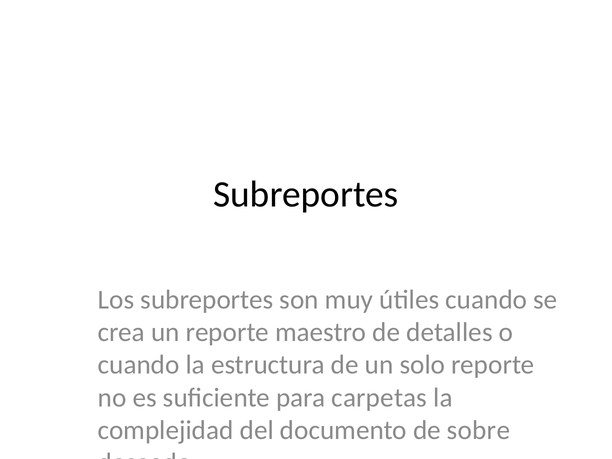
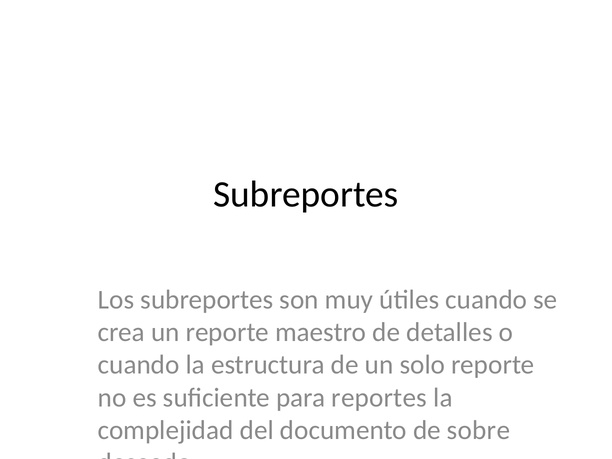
carpetas: carpetas -> reportes (379, 398)
